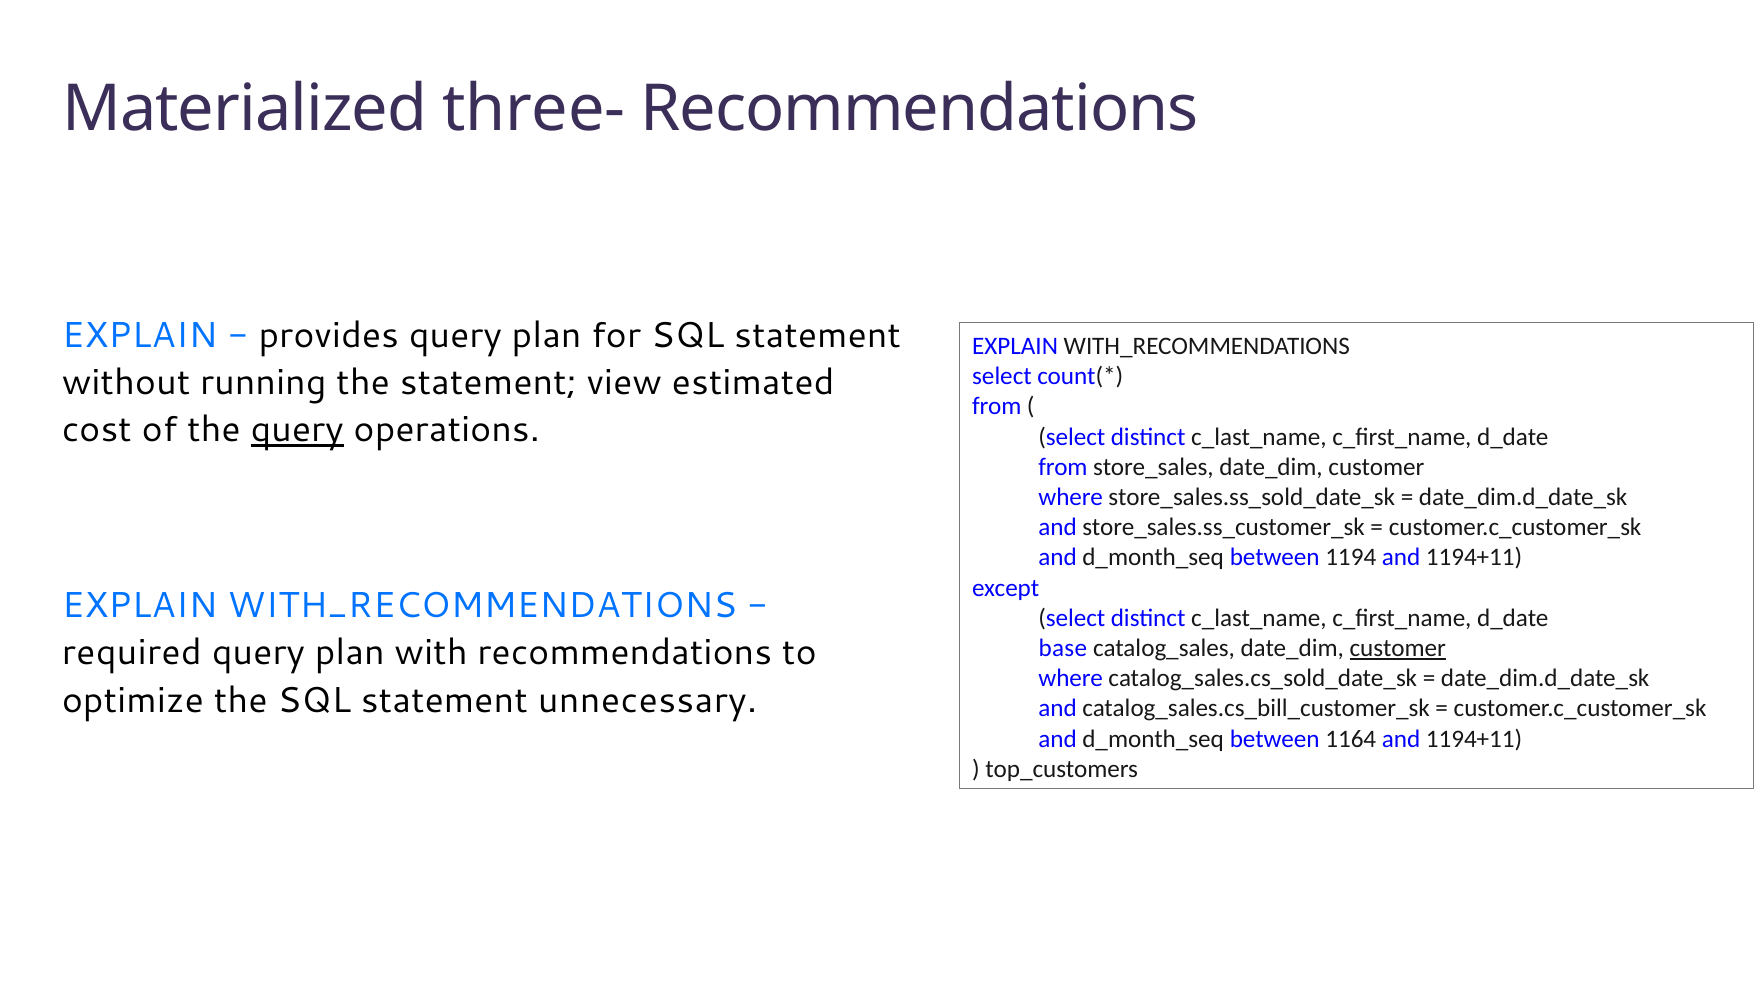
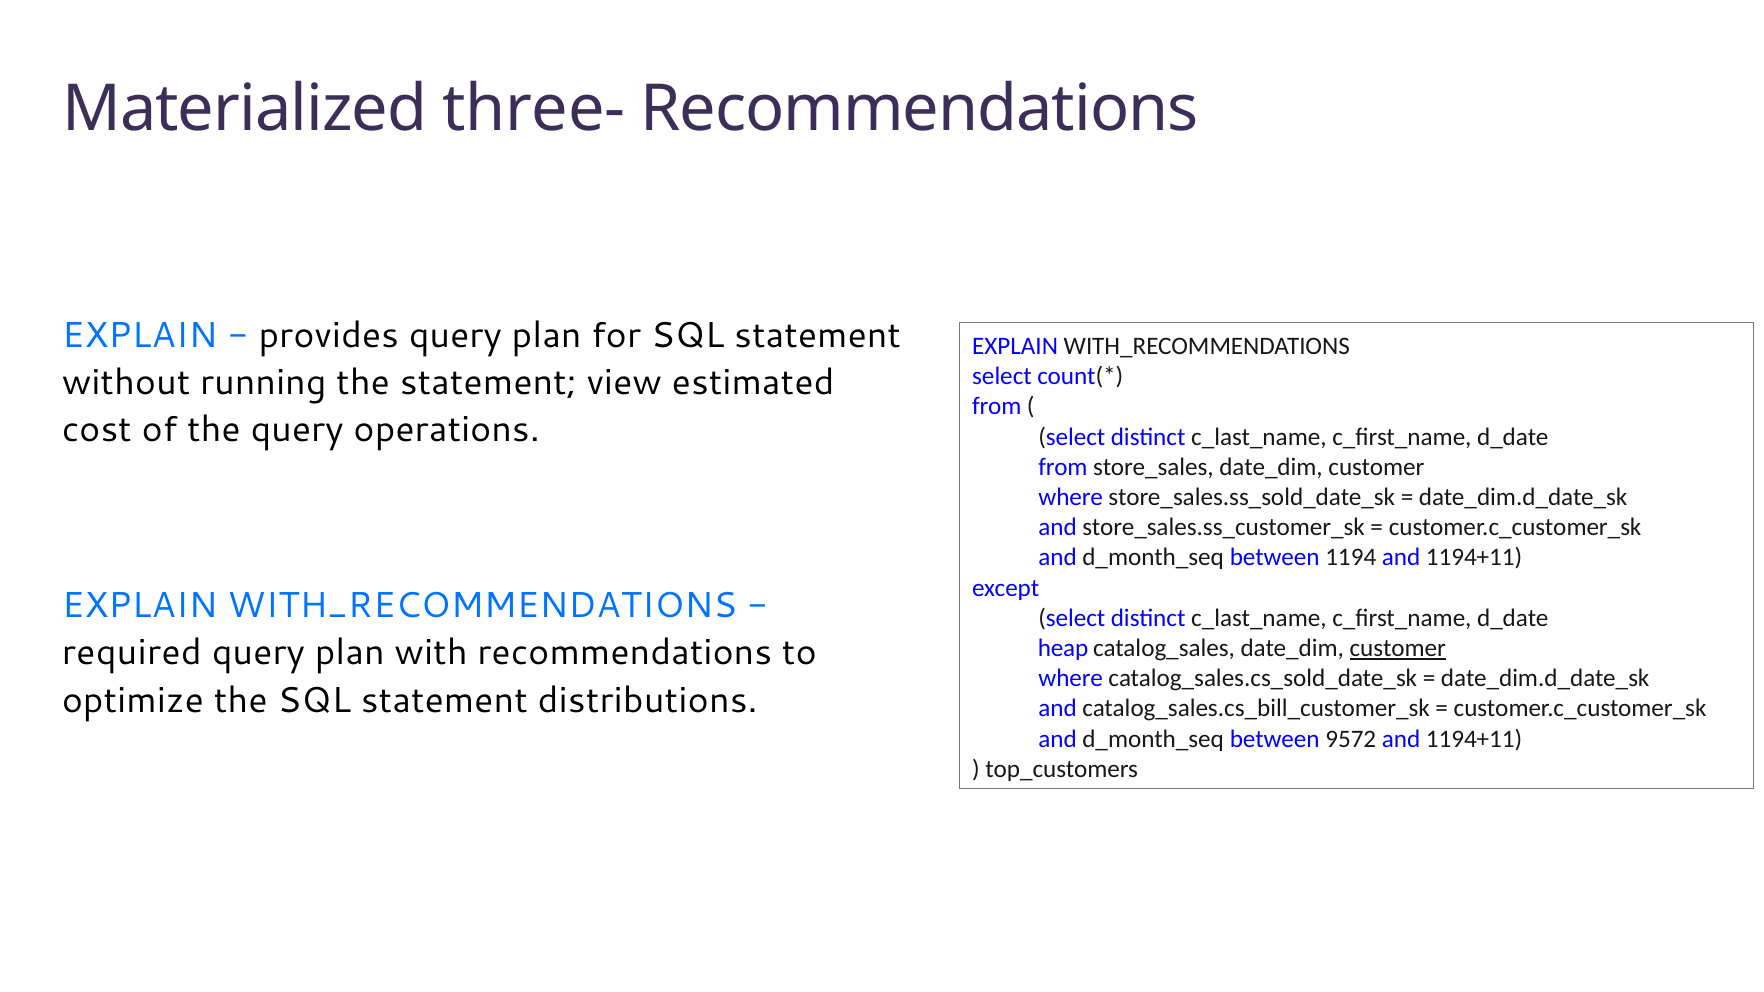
query underline: present -> none (297, 430)
base: base -> heap (1063, 648)
unnecessary: unnecessary -> distributions (648, 701)
1164: 1164 -> 9572 (1351, 739)
